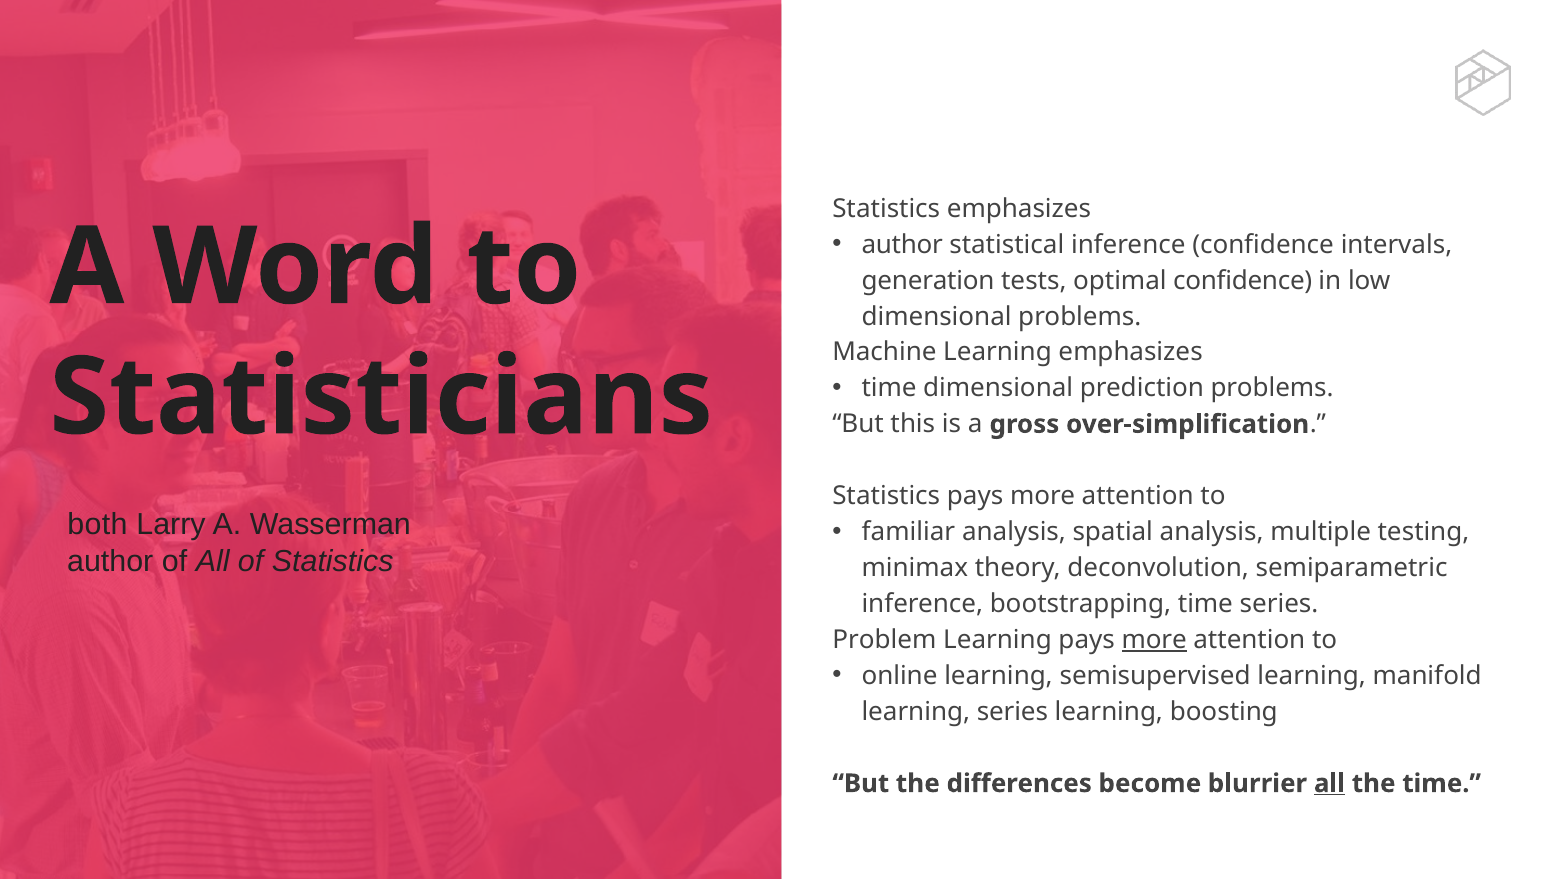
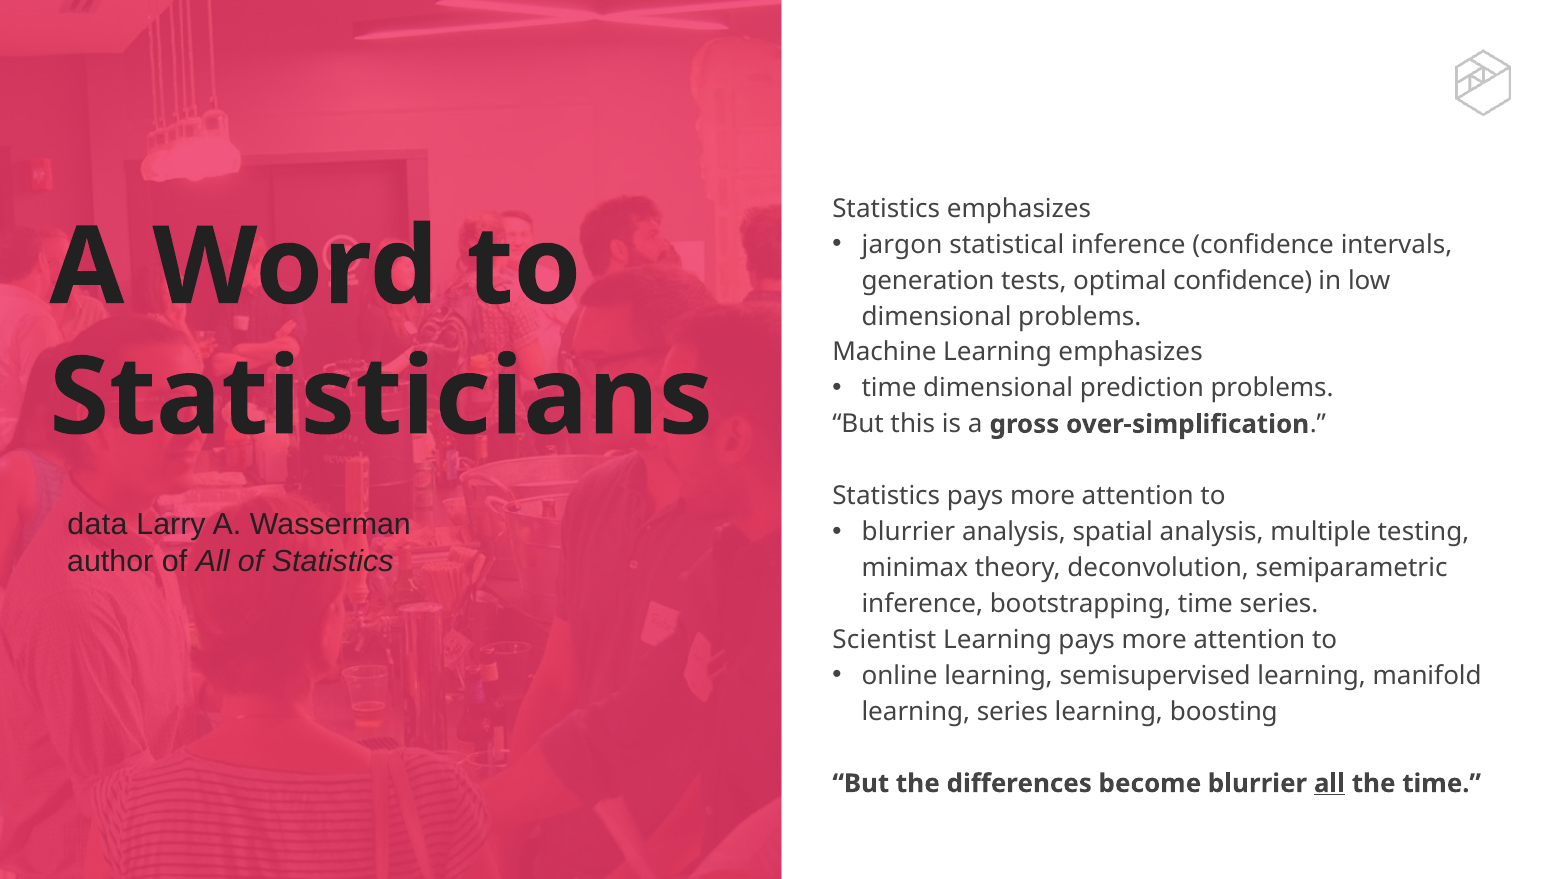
author: author -> jargon (902, 245)
both: both -> data (97, 525)
familiar: familiar -> blurrier (908, 532)
Problem: Problem -> Scientist (884, 640)
more underline: present -> none (1154, 640)
